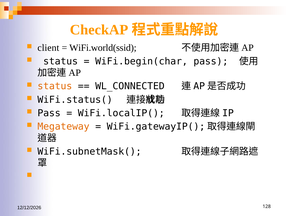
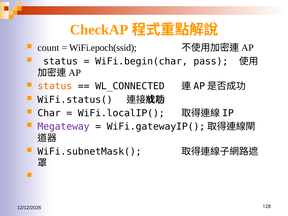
client: client -> count (48, 48)
WiFi.world(ssid: WiFi.world(ssid -> WiFi.epoch(ssid (103, 48)
Pass: Pass -> Char (49, 113)
Megateway colour: orange -> purple (63, 127)
